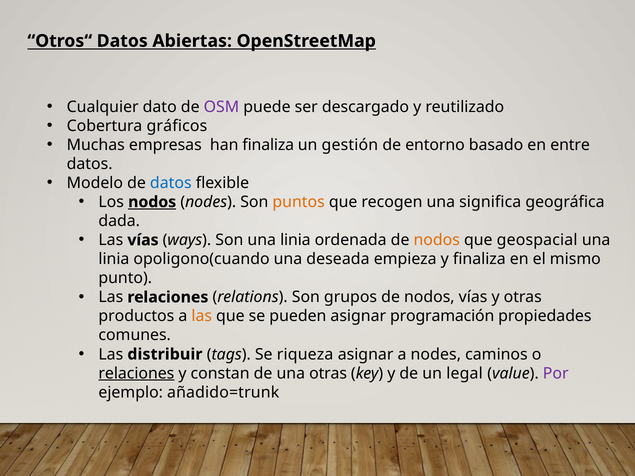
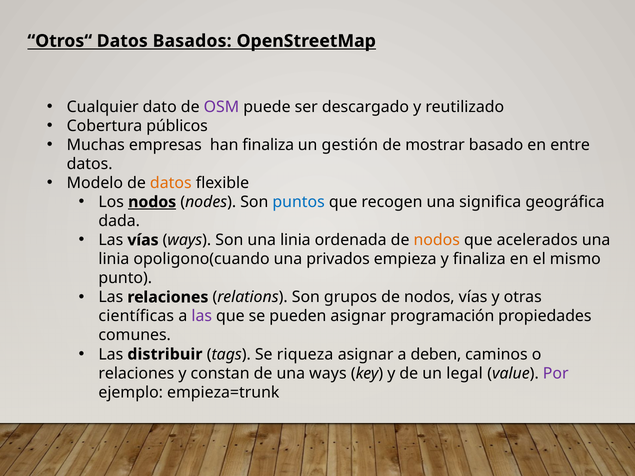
Abiertas: Abiertas -> Basados (192, 41)
gráficos: gráficos -> públicos (177, 126)
entorno: entorno -> mostrar (435, 145)
datos colour: blue -> orange (171, 183)
puntos colour: orange -> blue (299, 202)
geospacial: geospacial -> acelerados (537, 240)
deseada: deseada -> privados (338, 259)
productos: productos -> científicas (136, 316)
las colour: orange -> purple (202, 316)
a nodes: nodes -> deben (436, 354)
relaciones underline: present -> none (136, 374)
una otras: otras -> ways (328, 374)
añadido=trunk: añadido=trunk -> empieza=trunk (223, 393)
